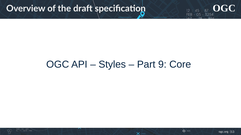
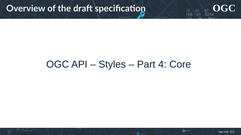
9: 9 -> 4 (162, 65)
